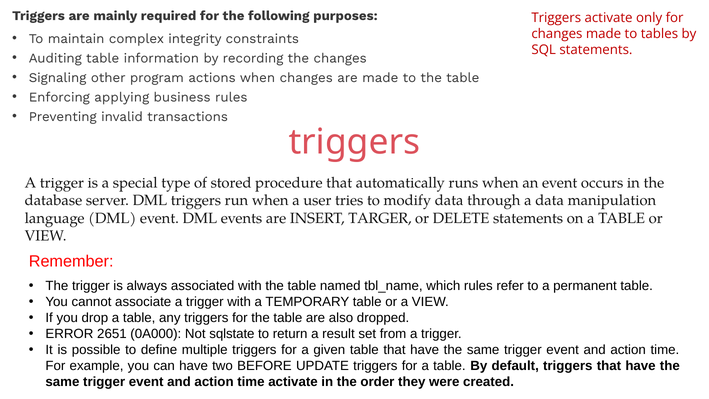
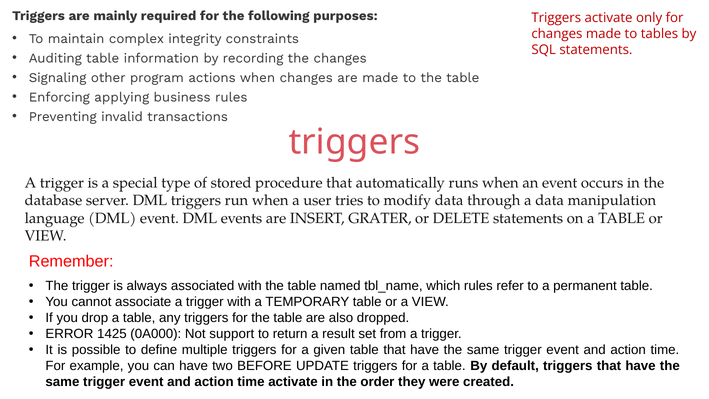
TARGER: TARGER -> GRATER (380, 218)
2651: 2651 -> 1425 (112, 334)
sqlstate: sqlstate -> support (232, 334)
